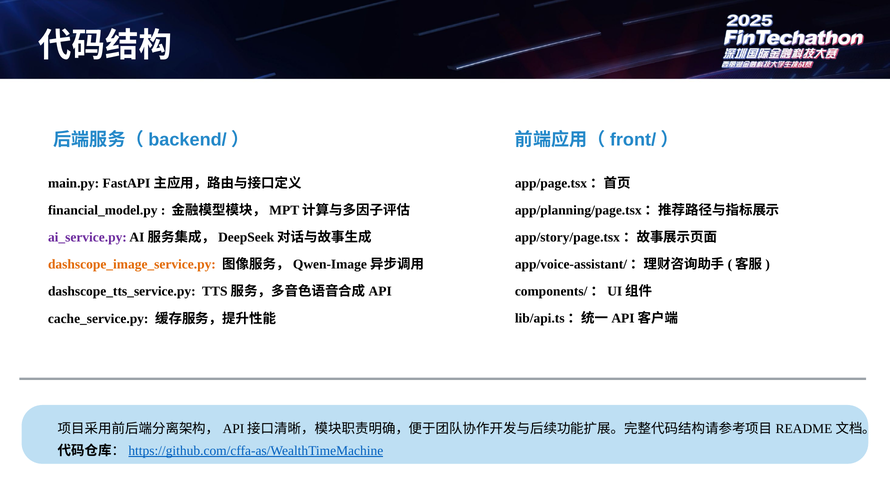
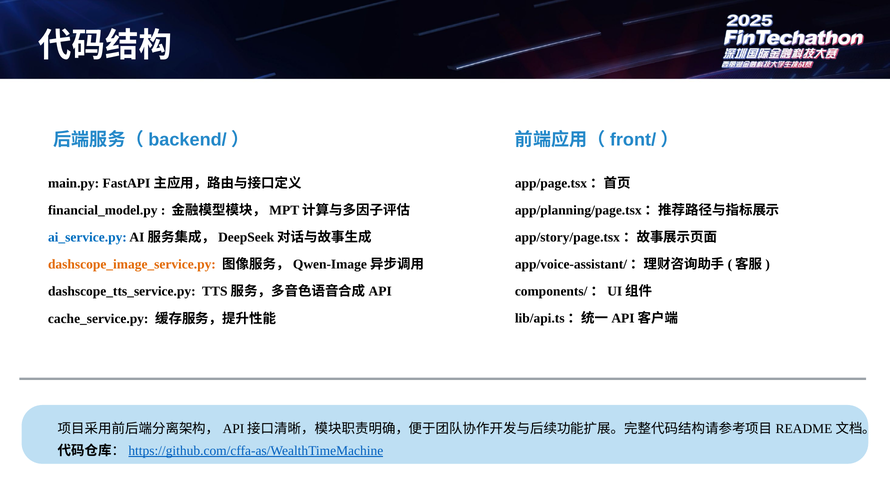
ai_service.py colour: purple -> blue (87, 237)
